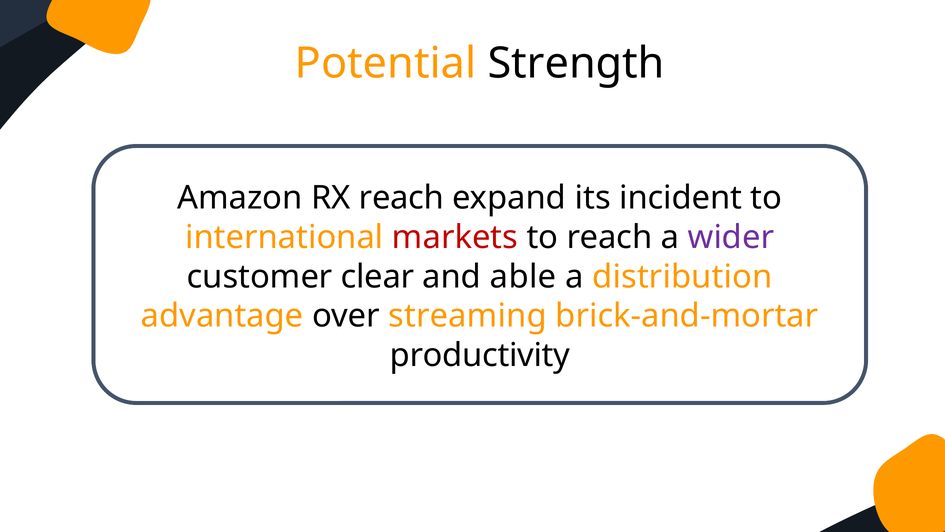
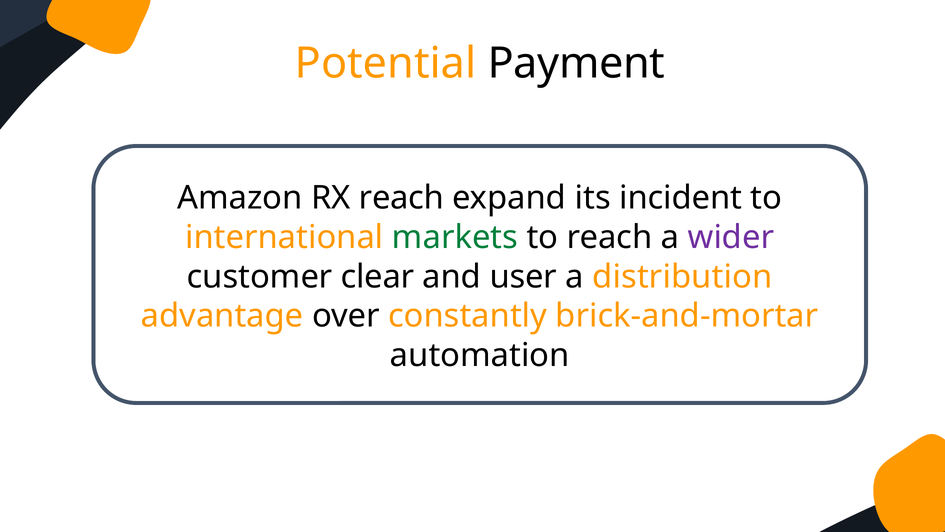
Strength: Strength -> Payment (576, 64)
markets colour: red -> green (455, 237)
able: able -> user (523, 277)
streaming: streaming -> constantly (468, 316)
productivity: productivity -> automation (480, 355)
